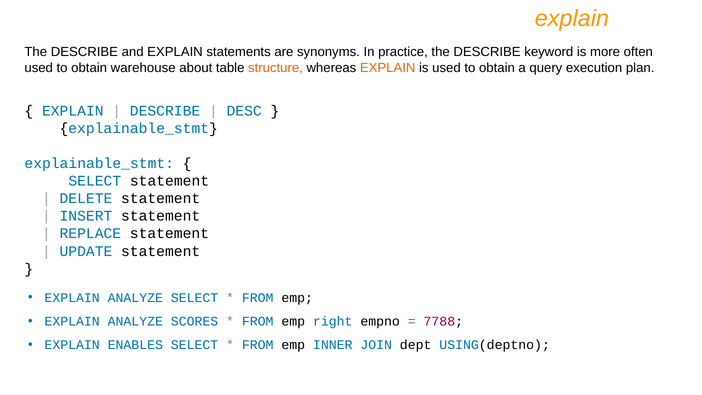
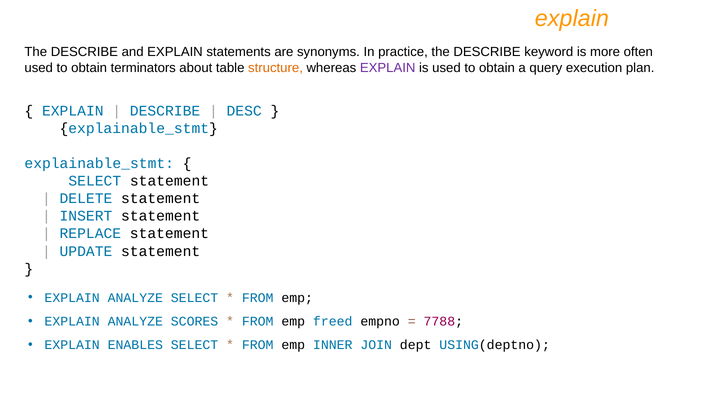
warehouse: warehouse -> terminators (143, 68)
EXPLAIN colour: orange -> purple (388, 68)
right: right -> freed (333, 321)
